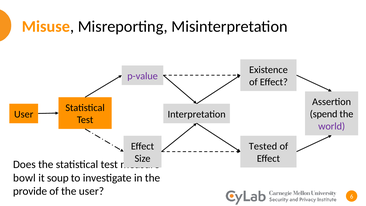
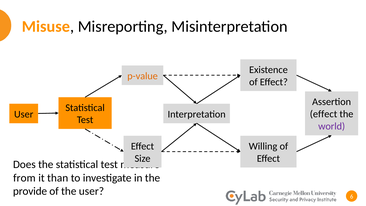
p-value colour: purple -> orange (143, 76)
spend: spend -> effect (324, 114)
Tested: Tested -> Willing (263, 146)
bowl: bowl -> from (24, 178)
soup: soup -> than (58, 178)
